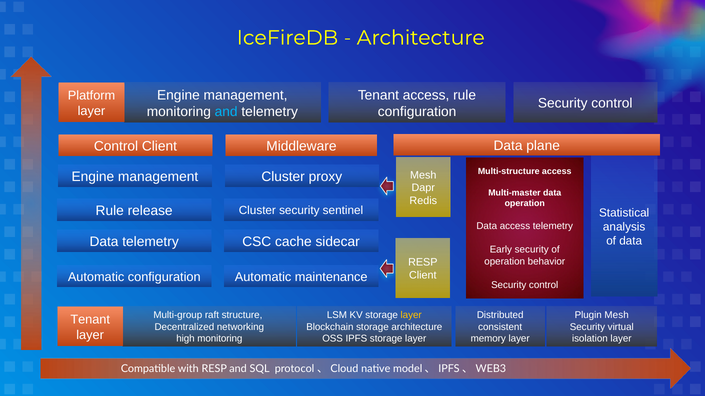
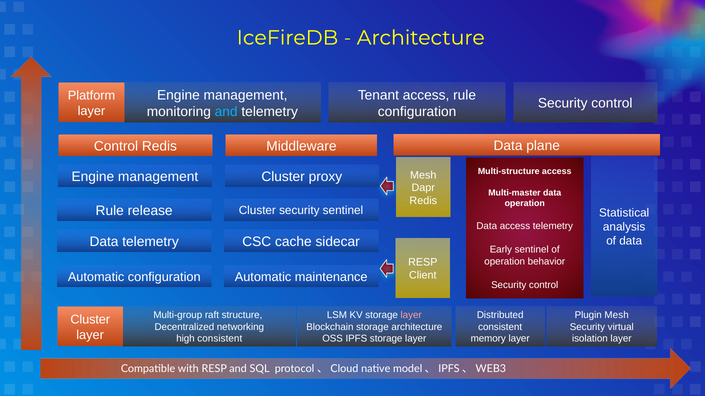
Control Client: Client -> Redis (159, 146)
Early security: security -> sentinel (532, 250)
layer colour: yellow -> pink (411, 316)
Tenant: Tenant -> Cluster (90, 320)
high monitoring: monitoring -> consistent (220, 339)
